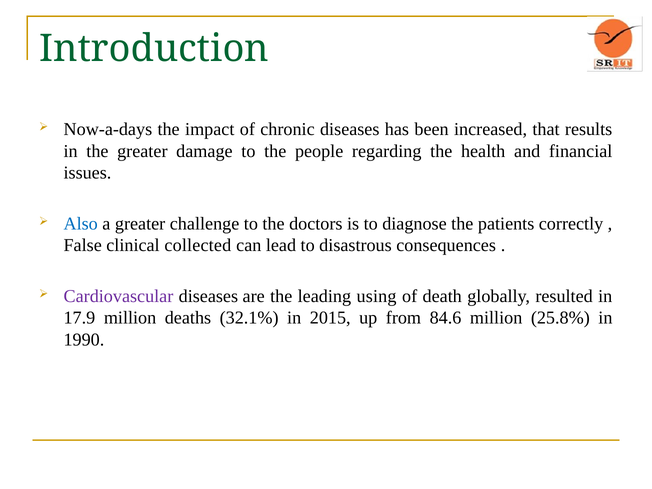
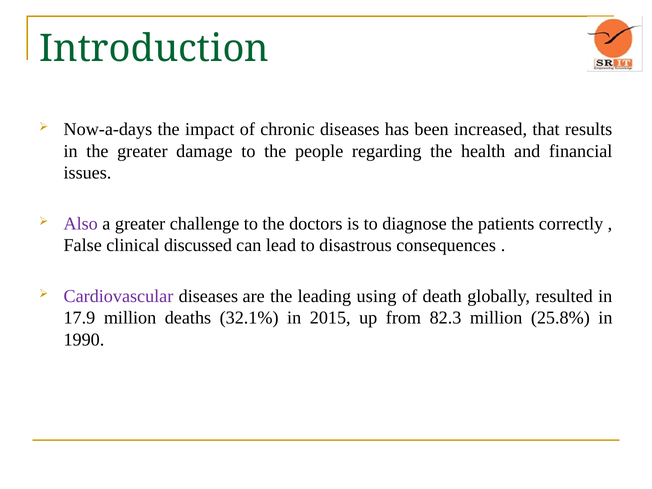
Also colour: blue -> purple (81, 224)
collected: collected -> discussed (198, 245)
84.6: 84.6 -> 82.3 (446, 318)
